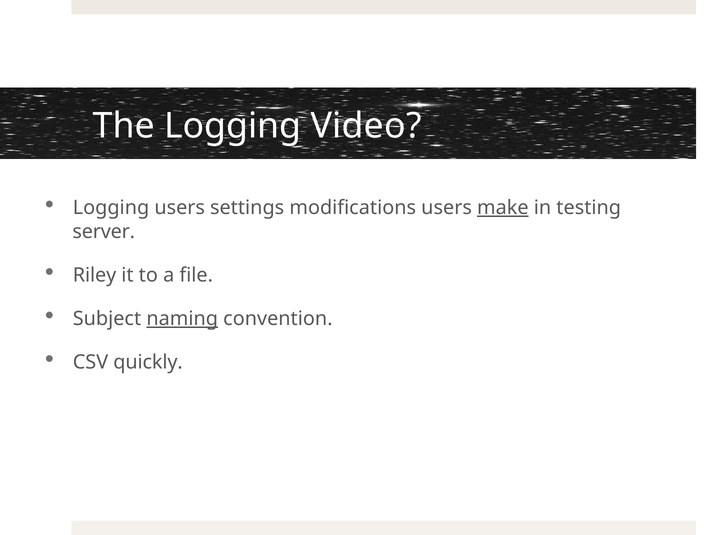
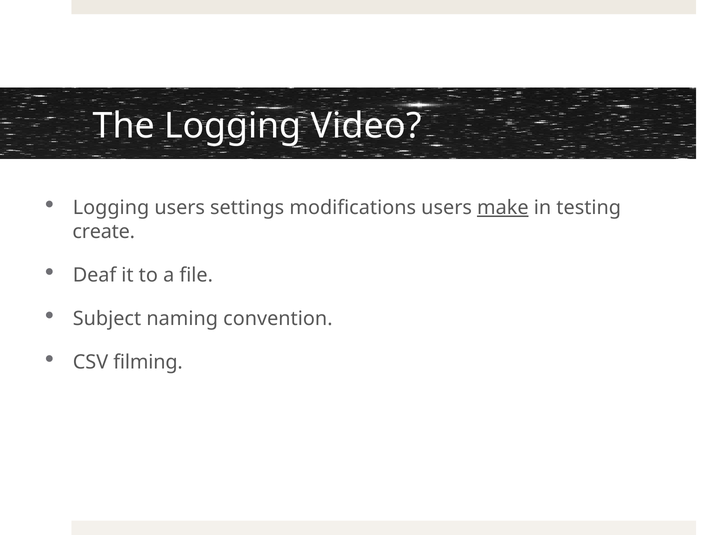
server: server -> create (104, 232)
Riley: Riley -> Deaf (95, 275)
naming underline: present -> none (182, 319)
quickly: quickly -> filming (148, 363)
